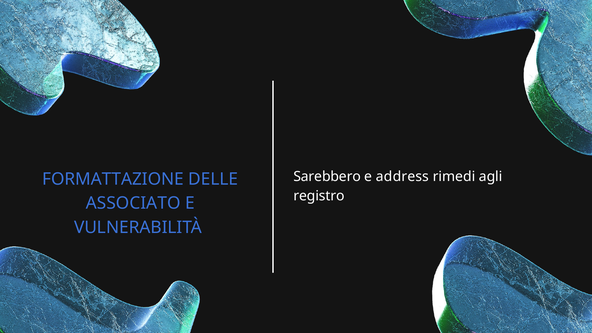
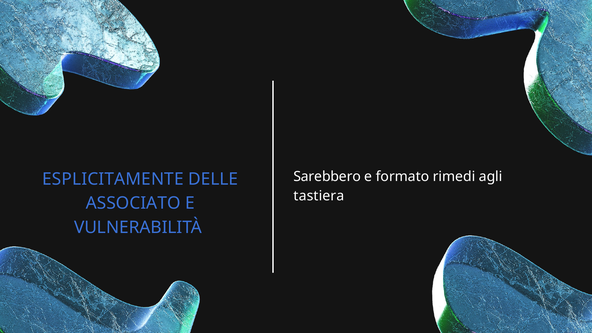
address: address -> formato (403, 176)
FORMATTAZIONE: FORMATTAZIONE -> ESPLICITAMENTE (113, 179)
registro: registro -> tastiera (319, 196)
